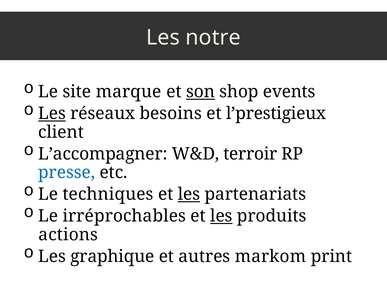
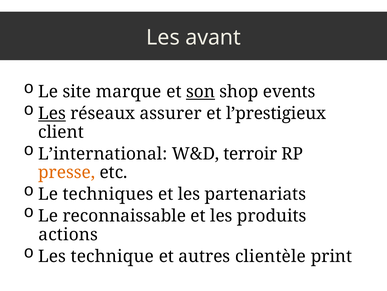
notre: notre -> avant (213, 37)
besoins: besoins -> assurer (171, 113)
L’accompagner: L’accompagner -> L’international (103, 153)
presse colour: blue -> orange (67, 172)
les underline: present -> none (189, 194)
irréprochables: irréprochables -> reconnaissable (124, 215)
les underline: present -> none (221, 215)
graphique: graphique -> technique (112, 256)
markom: markom -> clientèle (270, 256)
